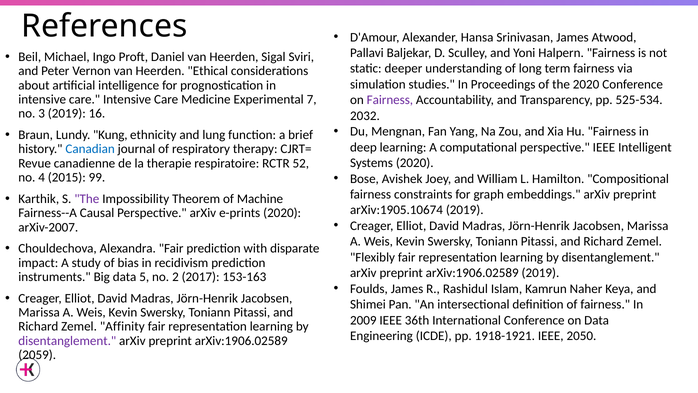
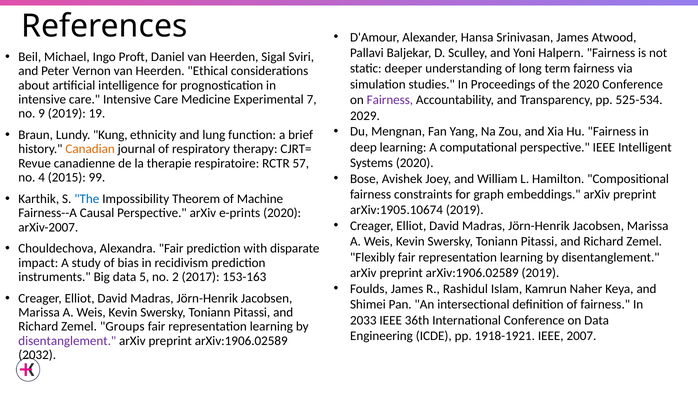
3: 3 -> 9 (42, 113)
16: 16 -> 19 (97, 113)
2032: 2032 -> 2029 (365, 116)
Canadian colour: blue -> orange (90, 149)
52: 52 -> 57 (301, 163)
The colour: purple -> blue (87, 199)
2009: 2009 -> 2033 (363, 320)
Affinity: Affinity -> Groups (122, 326)
2050: 2050 -> 2007 (581, 336)
2059: 2059 -> 2032 (37, 355)
